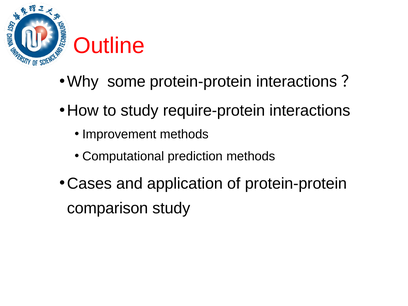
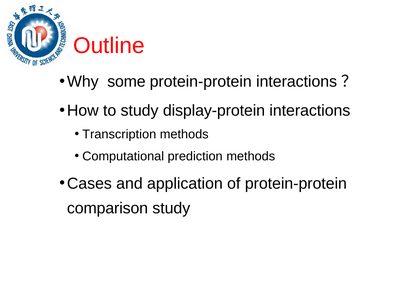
require-protein: require-protein -> display-protein (214, 111)
Improvement: Improvement -> Transcription (119, 134)
